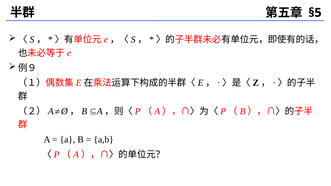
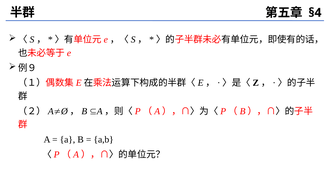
§5: §5 -> §4 (315, 13)
